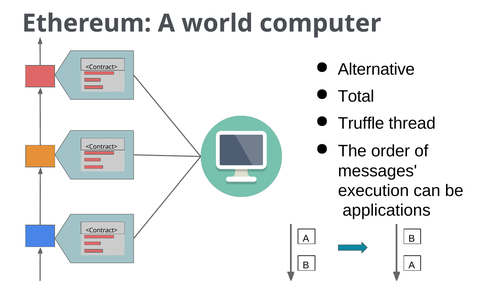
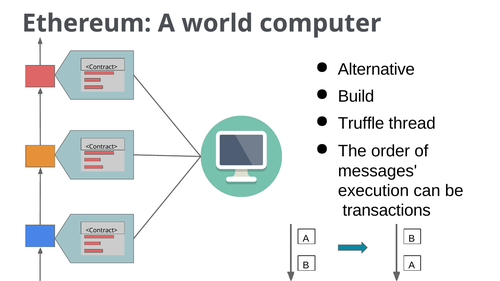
Total: Total -> Build (356, 97)
applications: applications -> transactions (387, 211)
